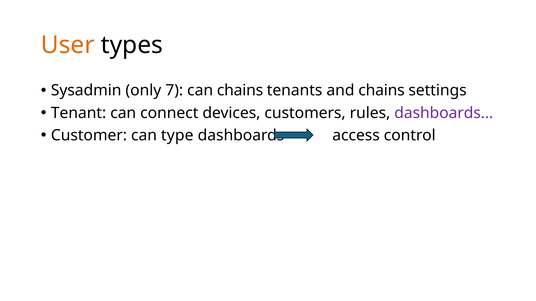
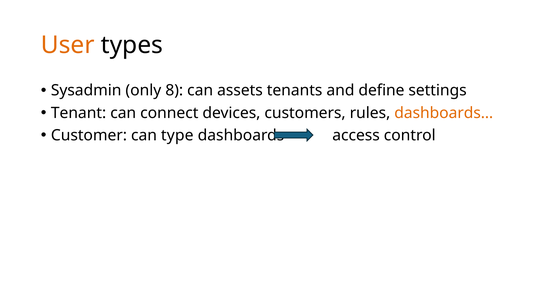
7: 7 -> 8 (174, 91)
can chains: chains -> assets (240, 91)
and chains: chains -> define (381, 91)
dashboards… colour: purple -> orange (444, 113)
